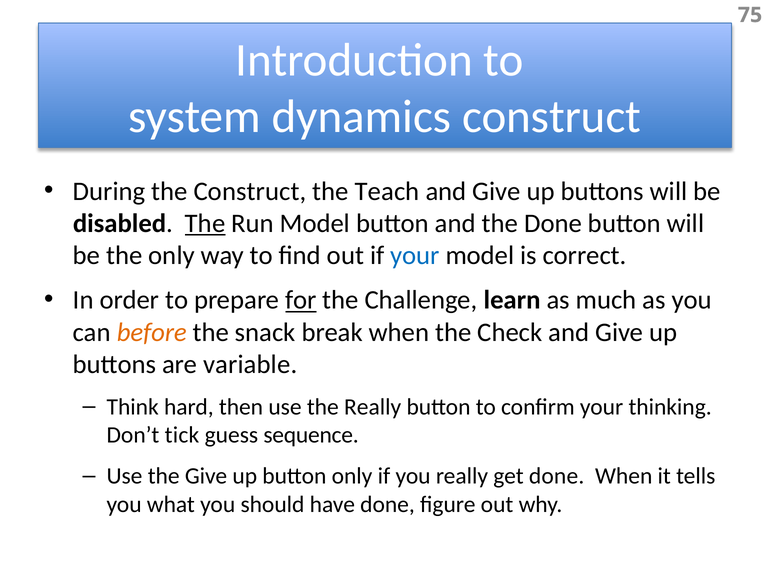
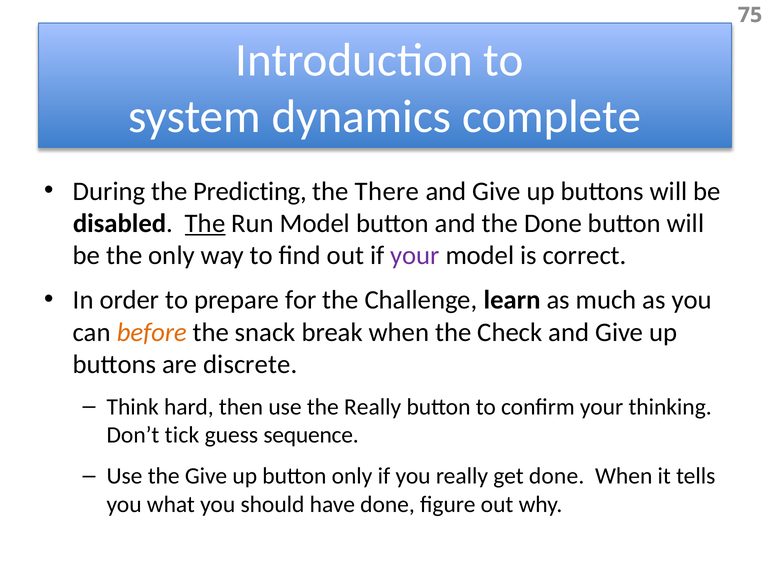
dynamics construct: construct -> complete (552, 117)
the Construct: Construct -> Predicting (250, 191)
Teach: Teach -> There (387, 191)
your colour: blue -> purple (415, 256)
for underline: present -> none (301, 300)
variable: variable -> discrete (250, 365)
